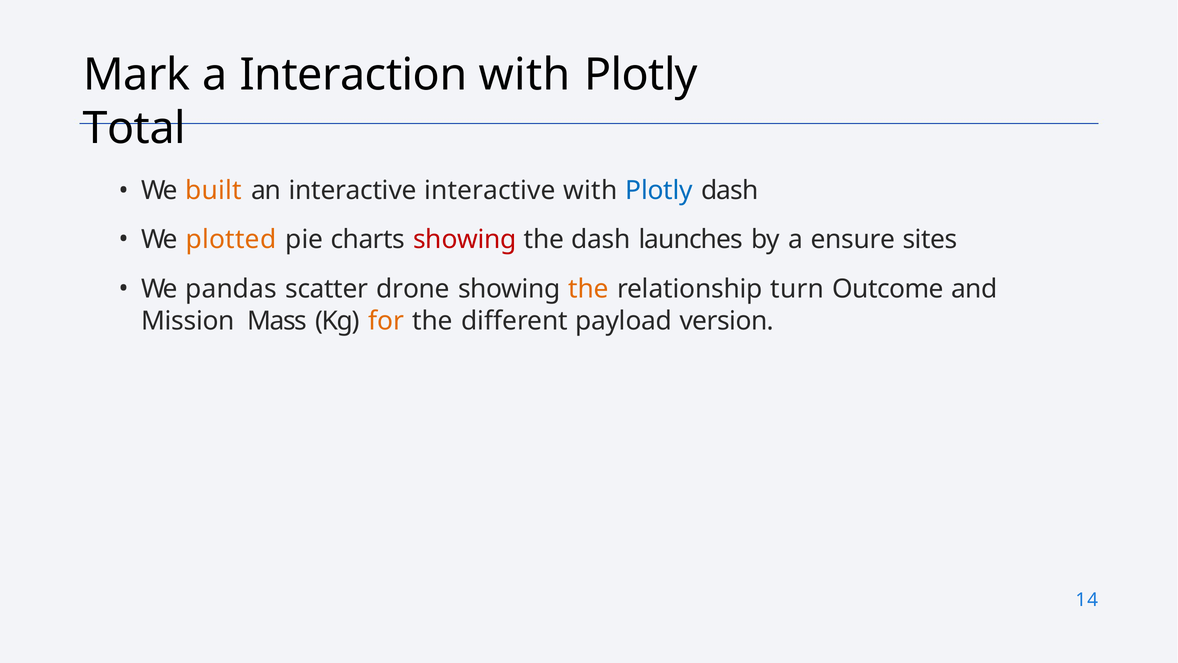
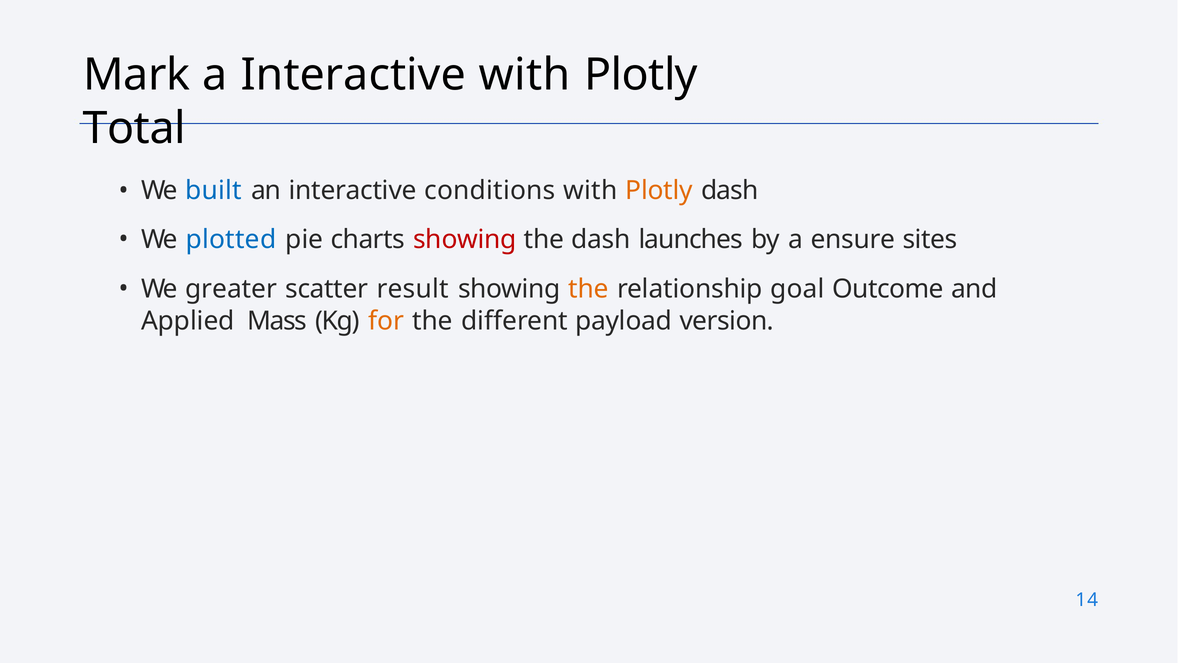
a Interaction: Interaction -> Interactive (353, 75)
built colour: orange -> blue (214, 191)
interactive interactive: interactive -> conditions (490, 191)
Plotly colour: blue -> orange (659, 191)
plotted colour: orange -> blue (231, 239)
pandas: pandas -> greater (231, 289)
drone: drone -> result (413, 289)
turn: turn -> goal (797, 289)
Mission: Mission -> Applied (188, 321)
